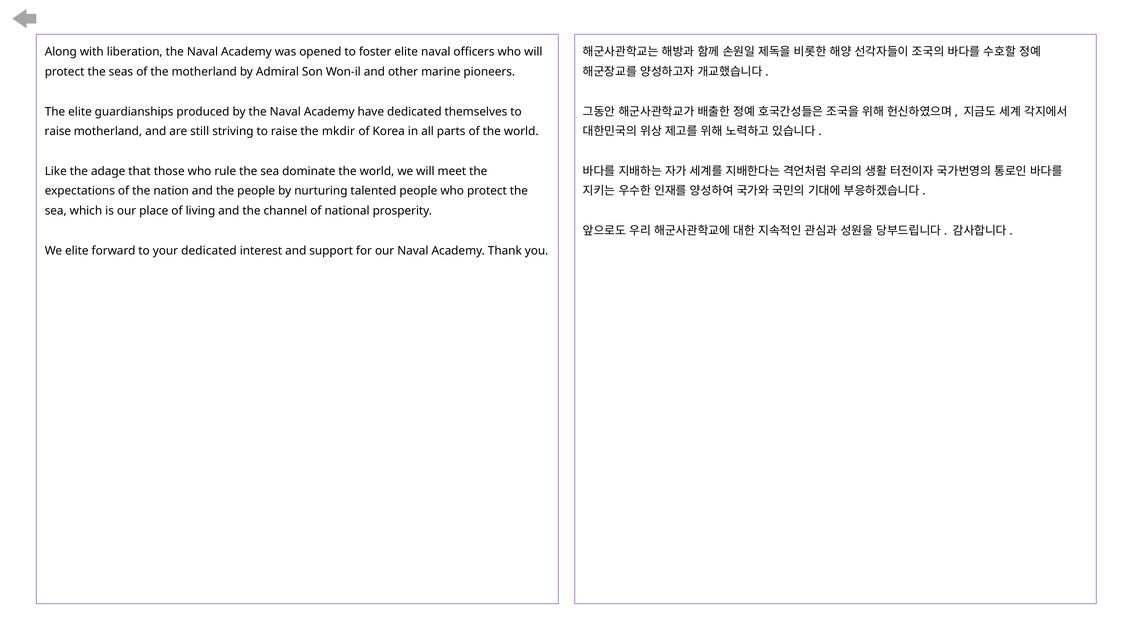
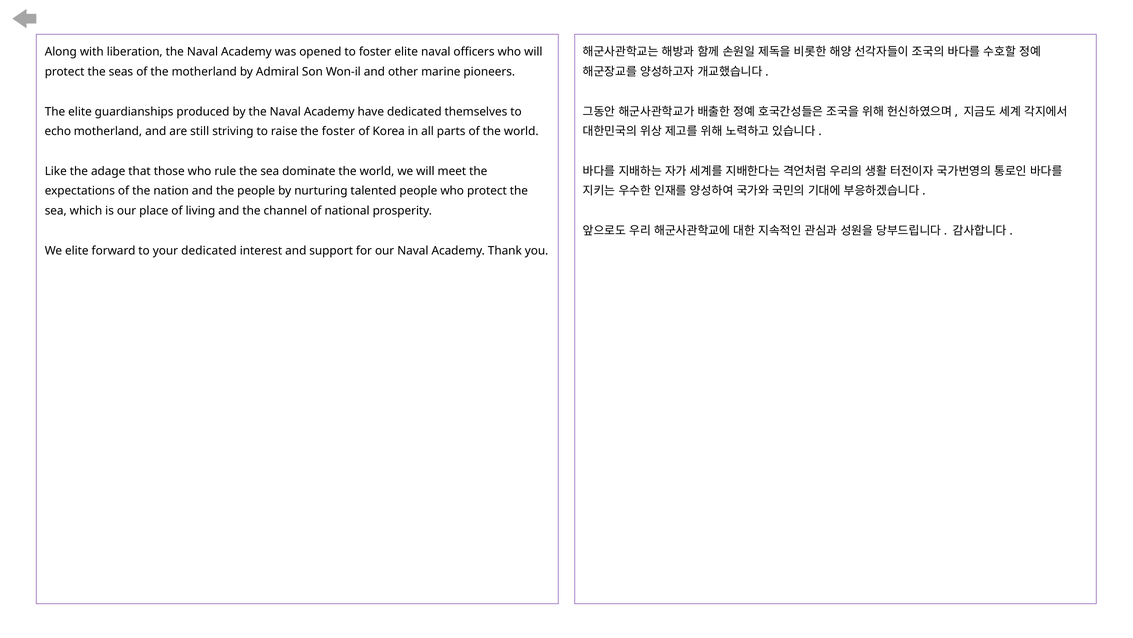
raise: raise -> echo (58, 131)
the mkdir: mkdir -> foster (338, 131)
